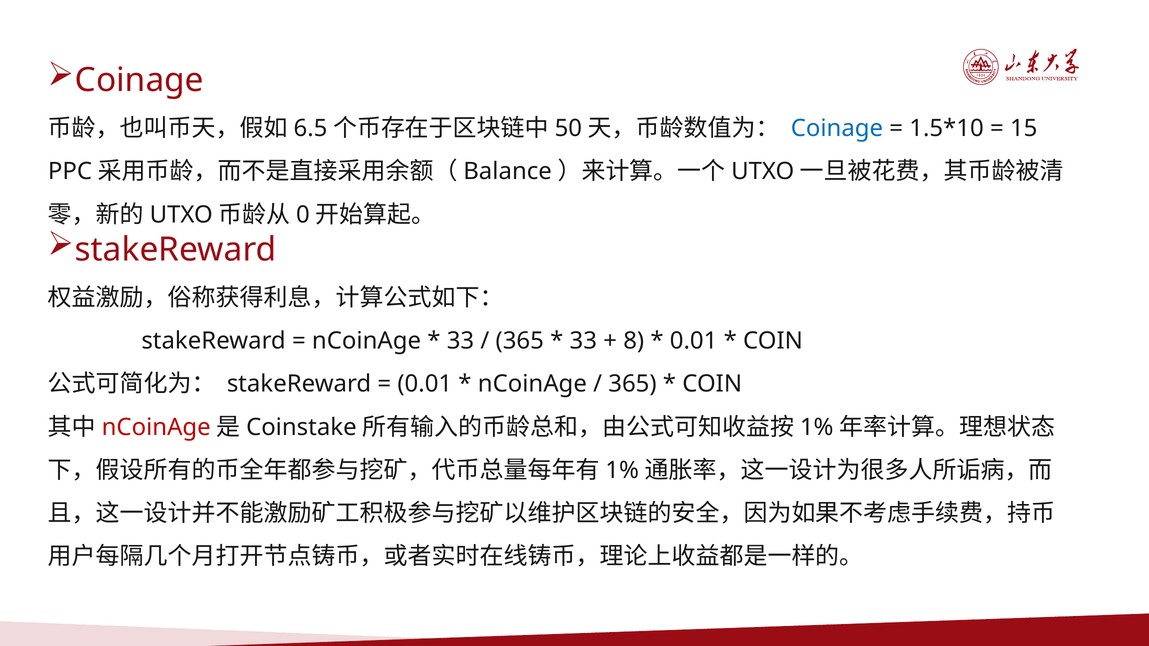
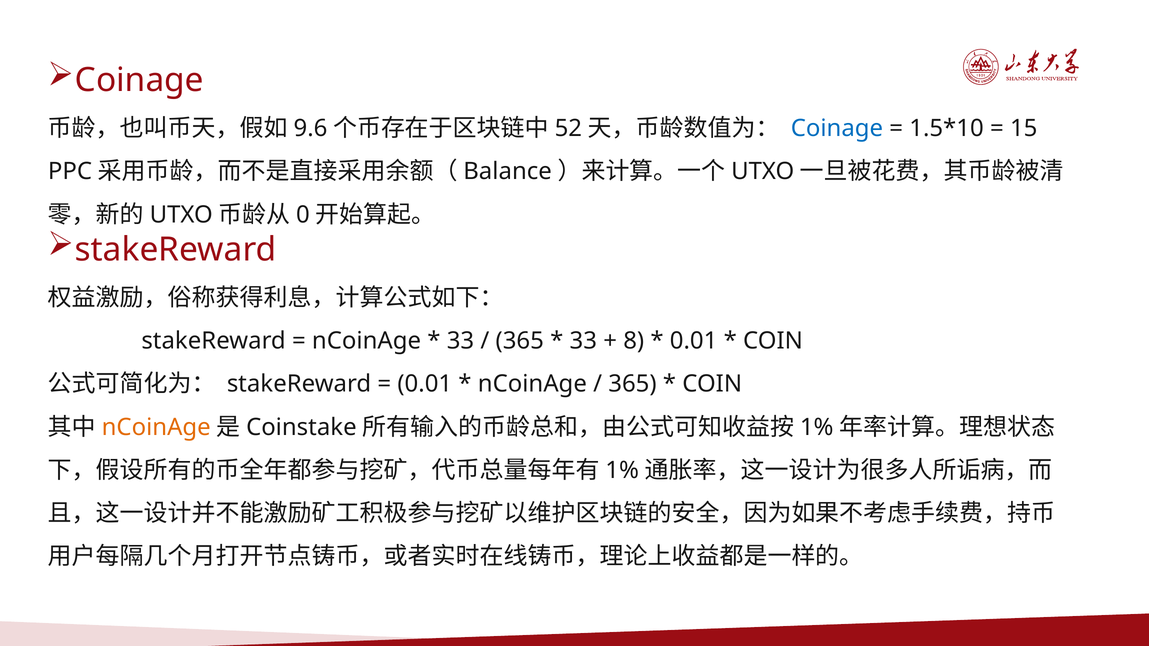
6.5: 6.5 -> 9.6 (310, 129)
50: 50 -> 52 (568, 129)
nCoinAge colour: red -> orange (156, 427)
